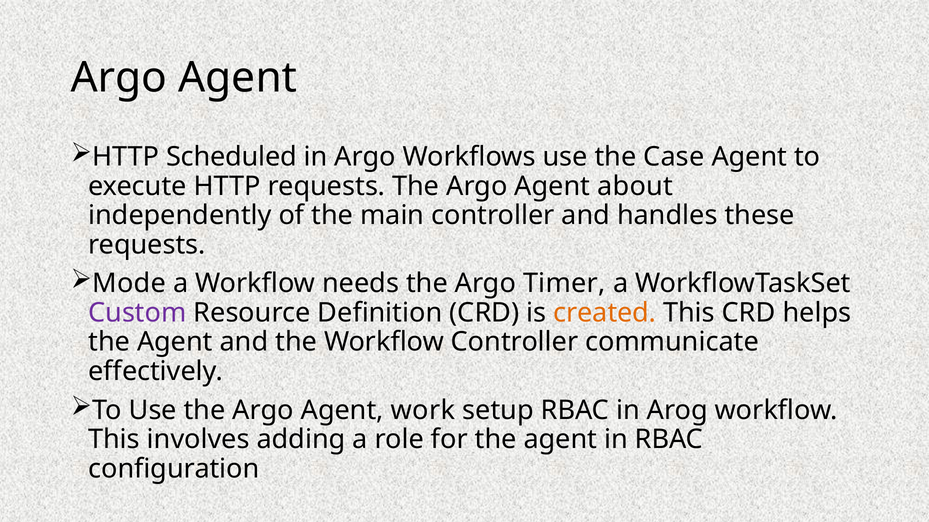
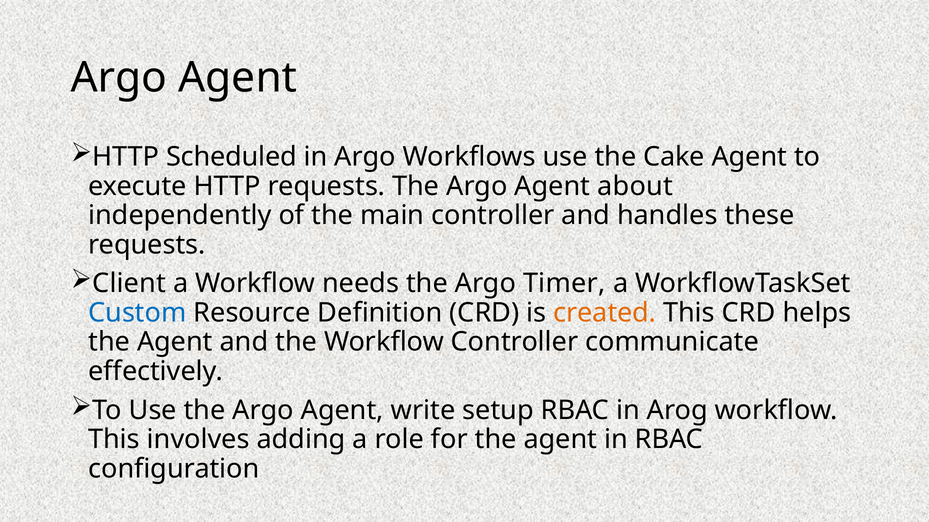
Case: Case -> Cake (674, 157)
Mode: Mode -> Client (129, 284)
Custom colour: purple -> blue (137, 313)
work: work -> write (423, 411)
